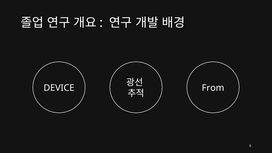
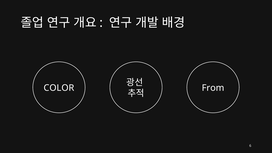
DEVICE: DEVICE -> COLOR (59, 88)
